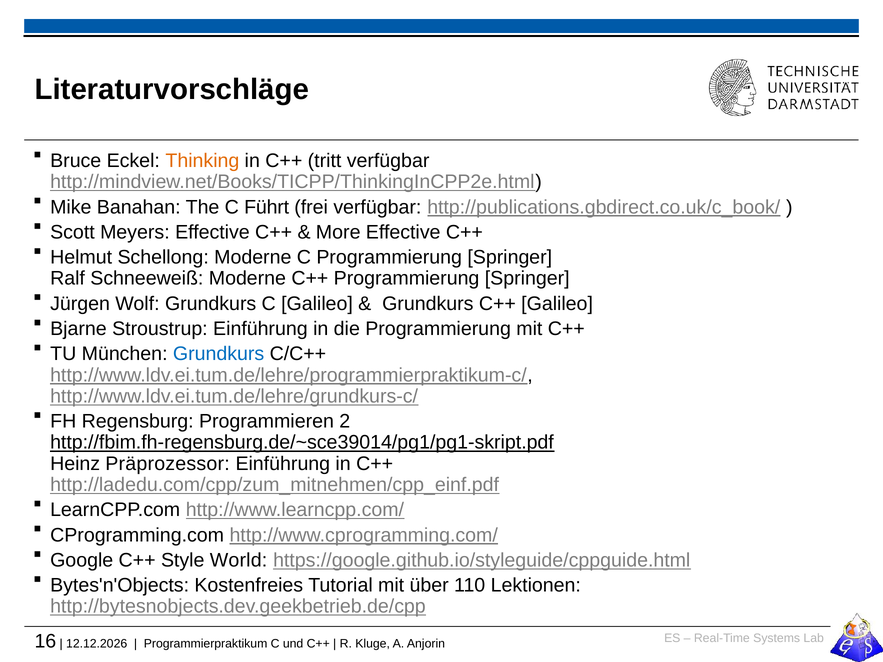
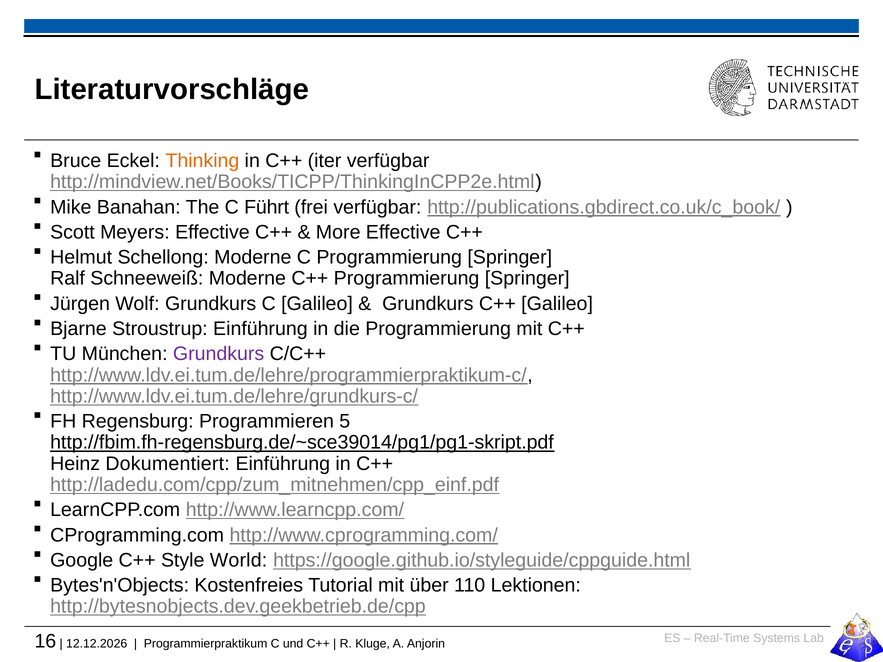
tritt: tritt -> iter (325, 161)
Grundkurs colour: blue -> purple (219, 354)
2: 2 -> 5 (345, 422)
Präprozessor: Präprozessor -> Dokumentiert (168, 464)
